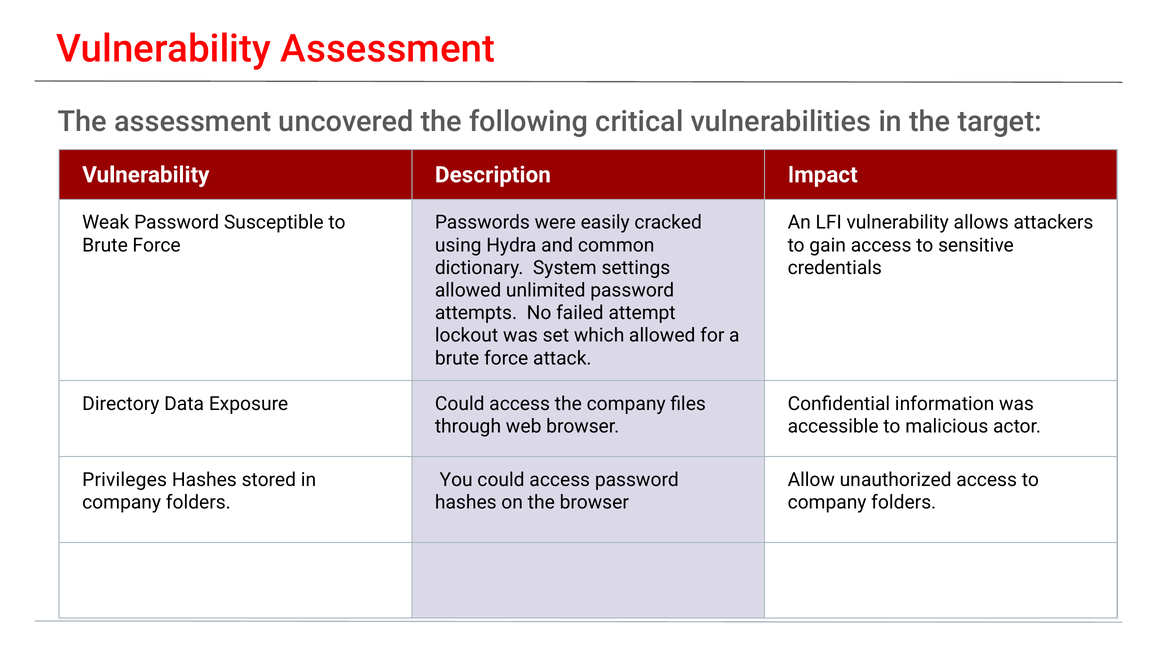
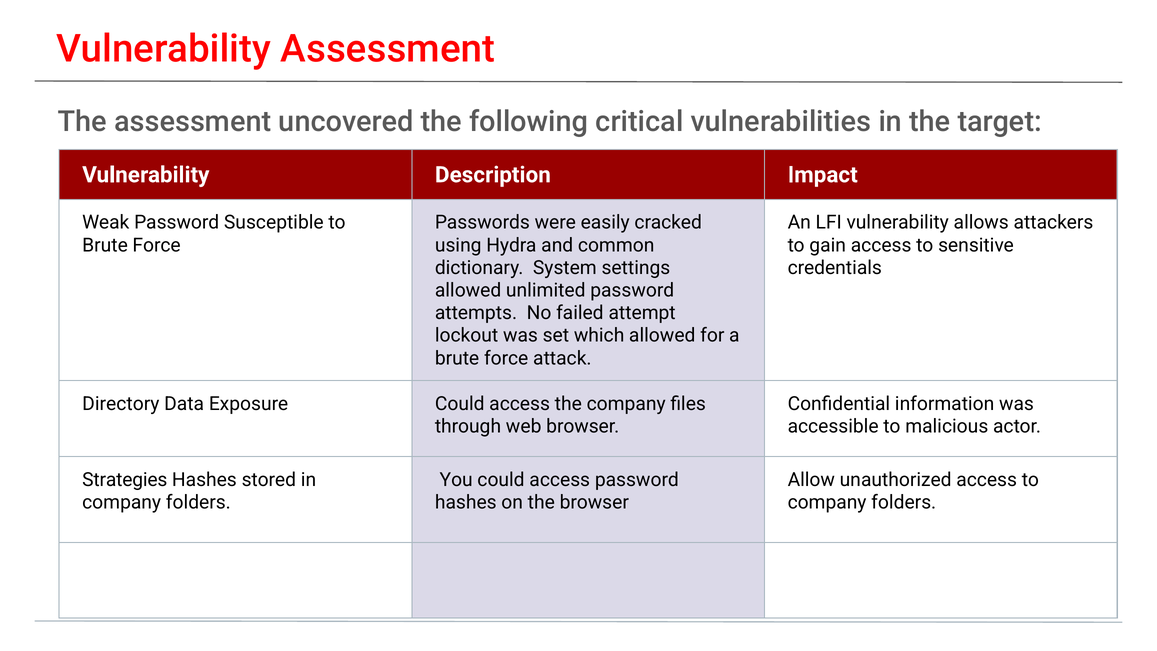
Privileges: Privileges -> Strategies (125, 480)
